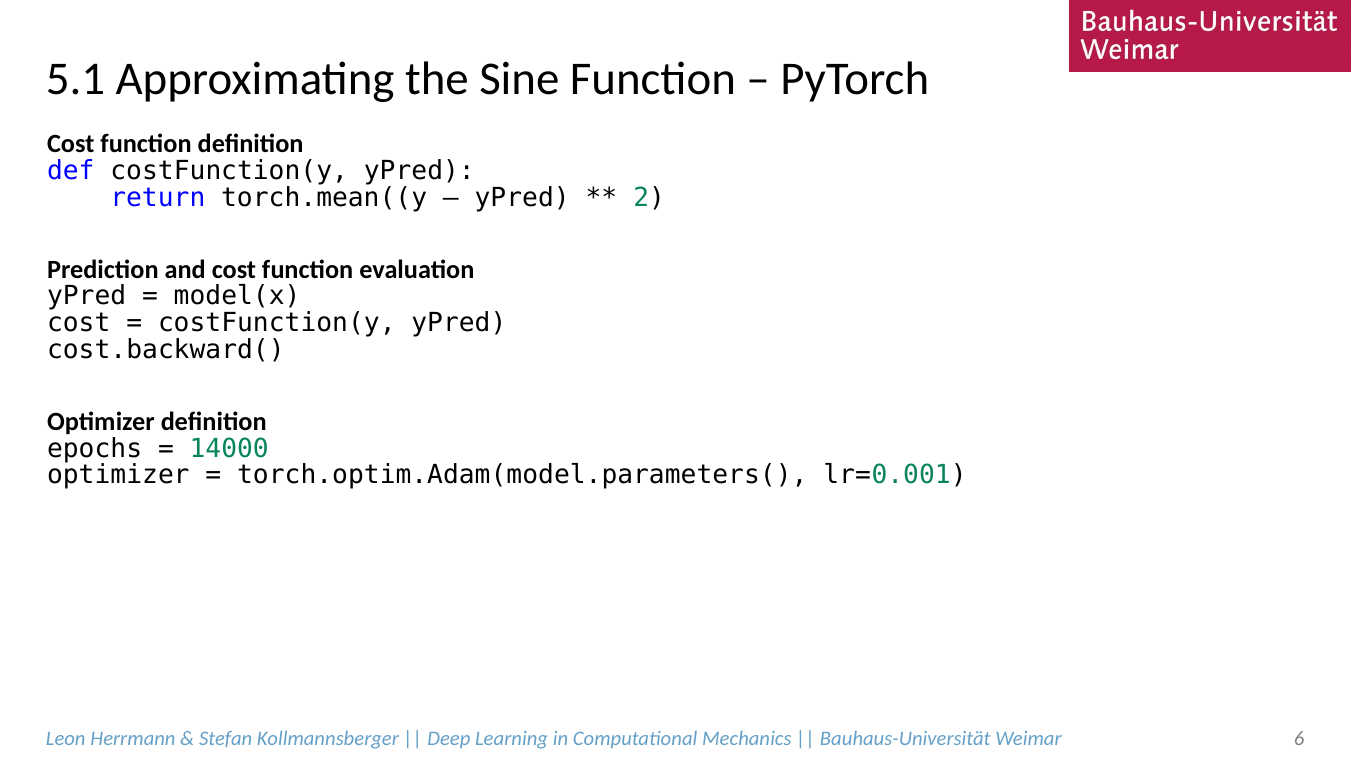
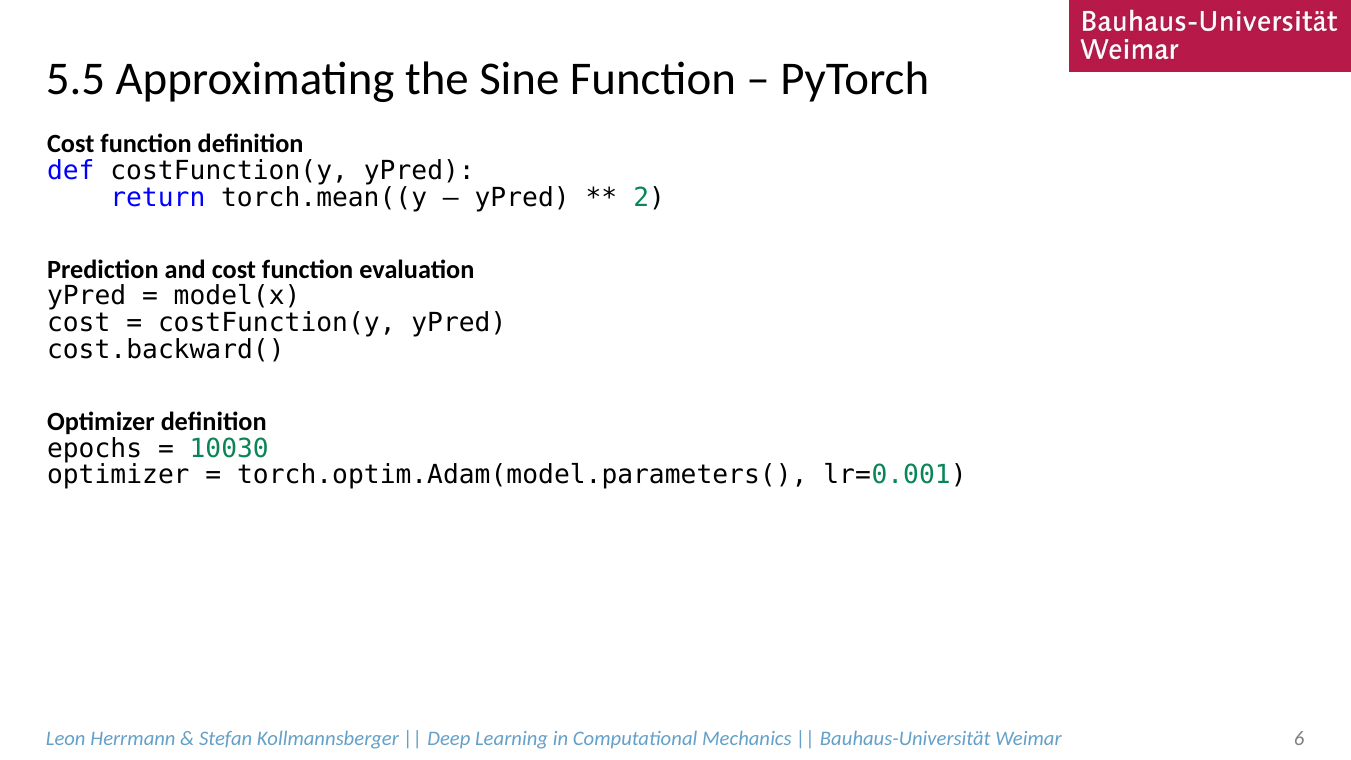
5.1: 5.1 -> 5.5 (76, 79)
14000: 14000 -> 10030 (229, 448)
